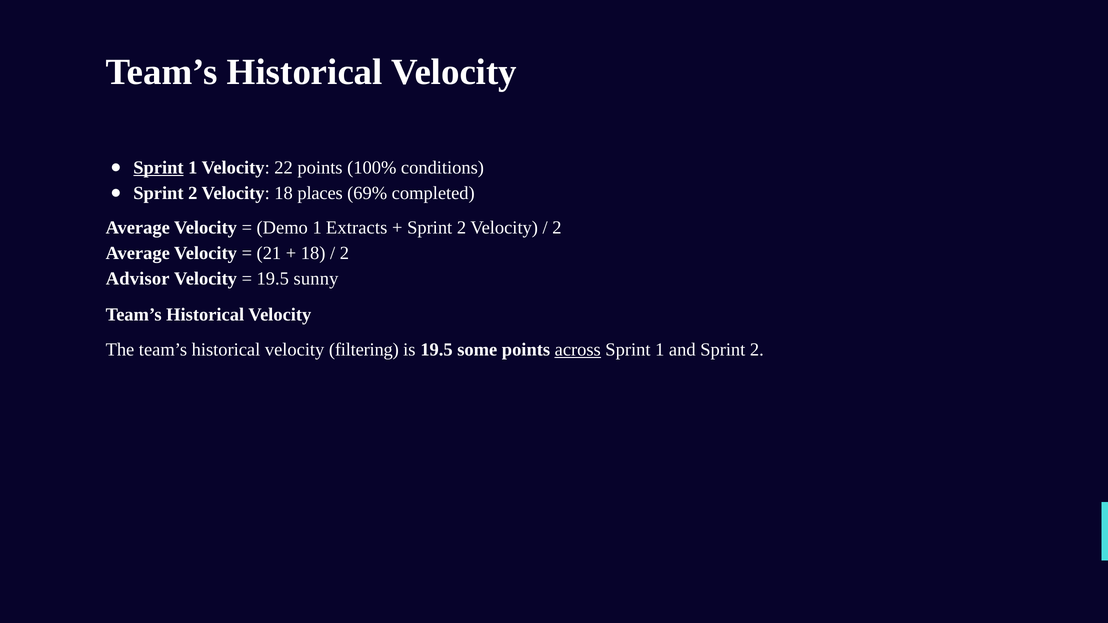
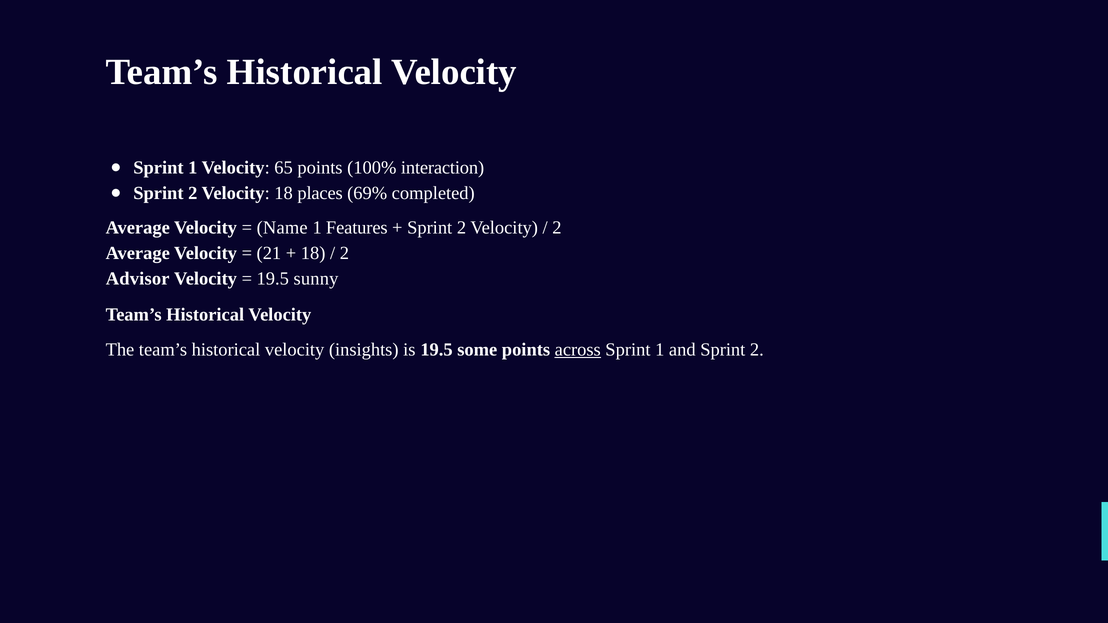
Sprint underline: present -> none (158, 168)
22: 22 -> 65 (284, 168)
conditions: conditions -> interaction (443, 168)
Demo: Demo -> Name (282, 228)
Extracts: Extracts -> Features (357, 228)
filtering: filtering -> insights (364, 350)
